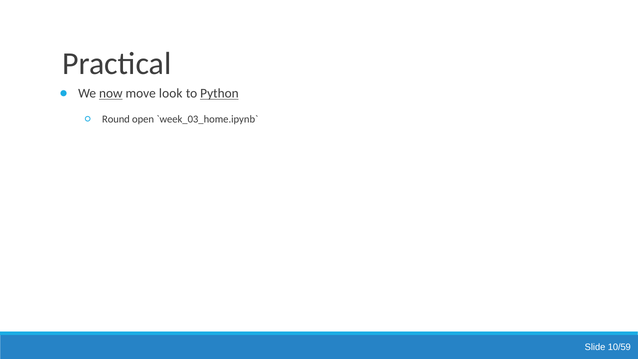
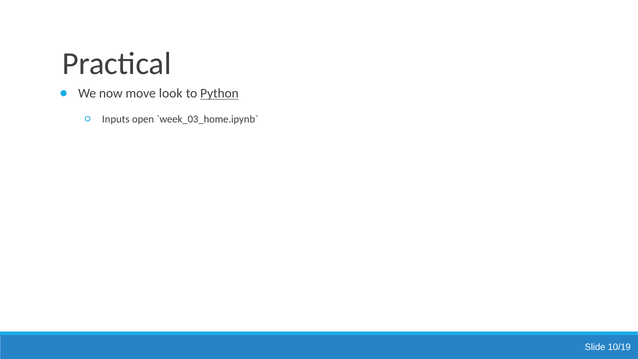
now underline: present -> none (111, 94)
Round: Round -> Inputs (116, 119)
10/59: 10/59 -> 10/19 (619, 347)
